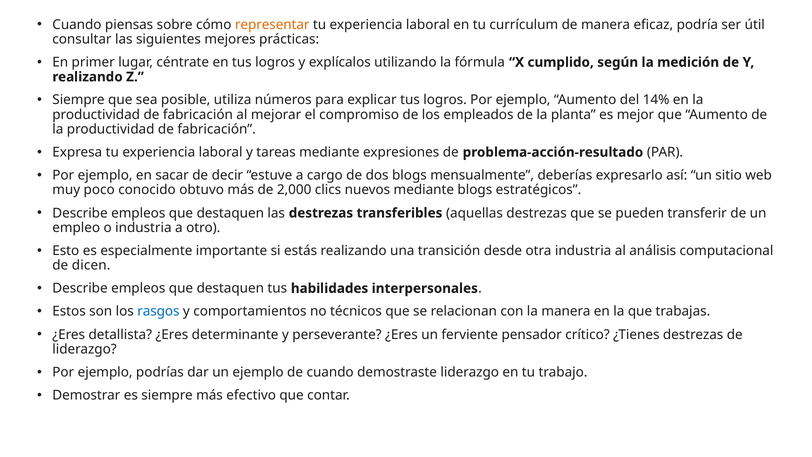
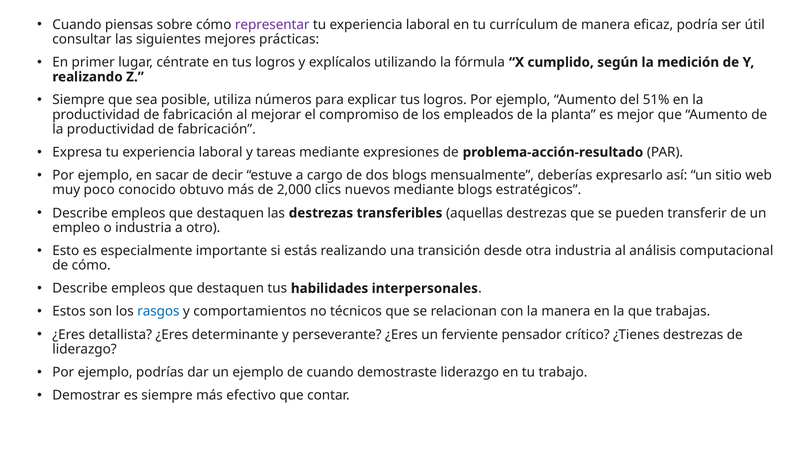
representar colour: orange -> purple (272, 25)
14%: 14% -> 51% (656, 100)
de dicen: dicen -> cómo (91, 265)
